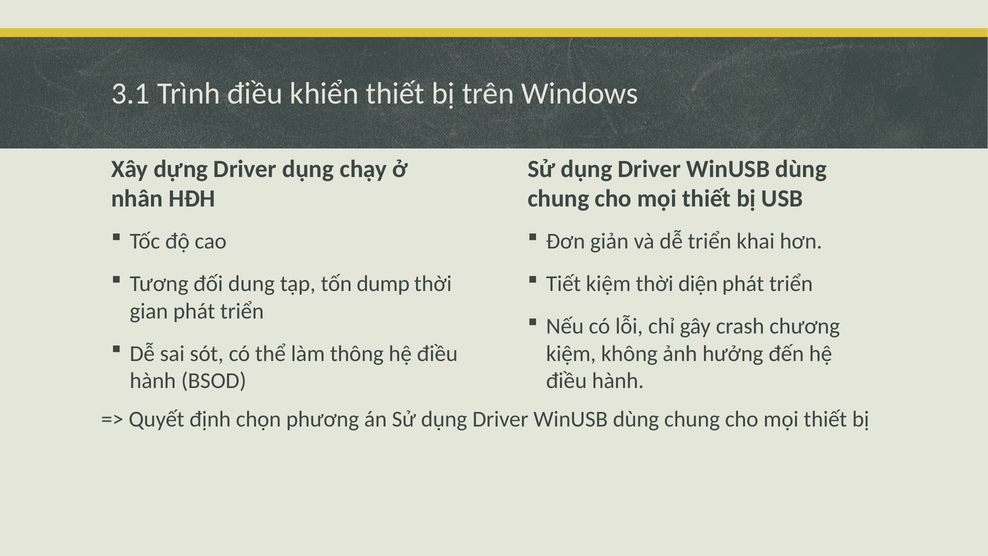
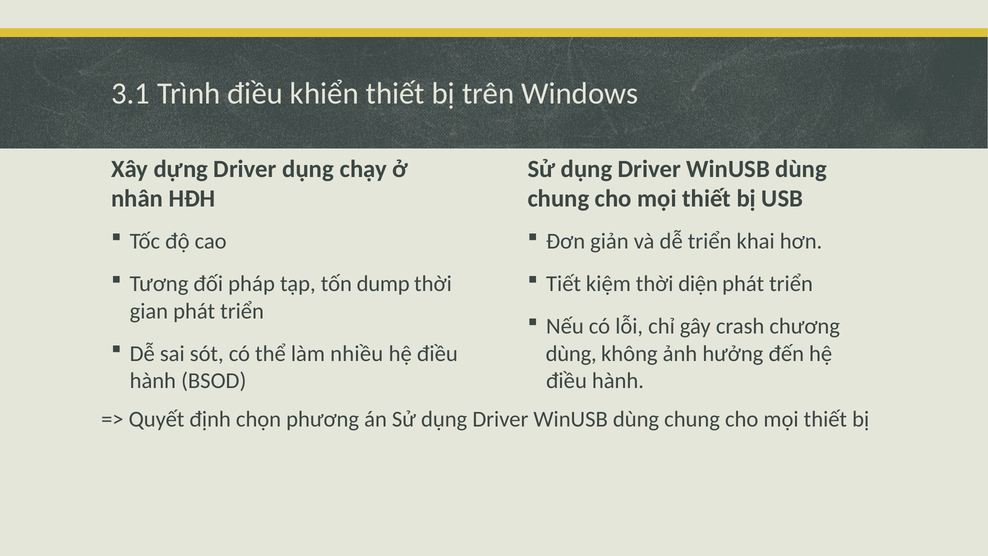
dung: dung -> pháp (252, 284)
thông: thông -> nhiều (357, 354)
kiệm: kiệm -> dùng (571, 354)
